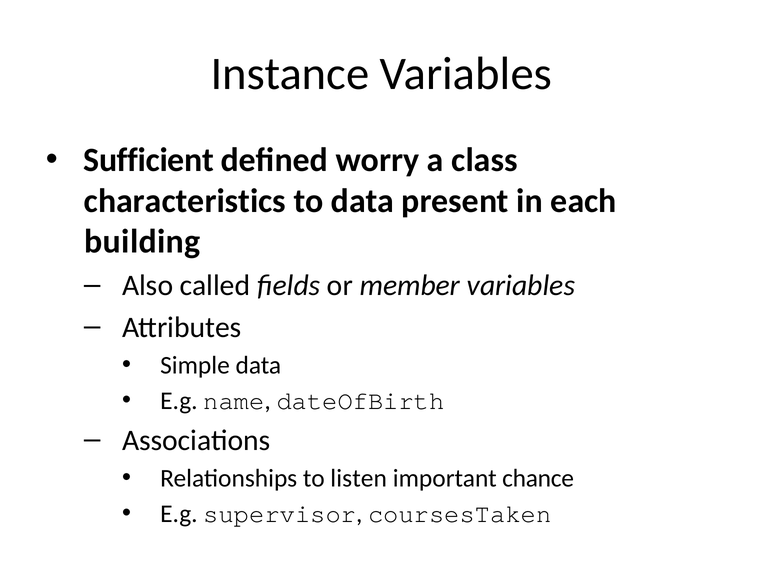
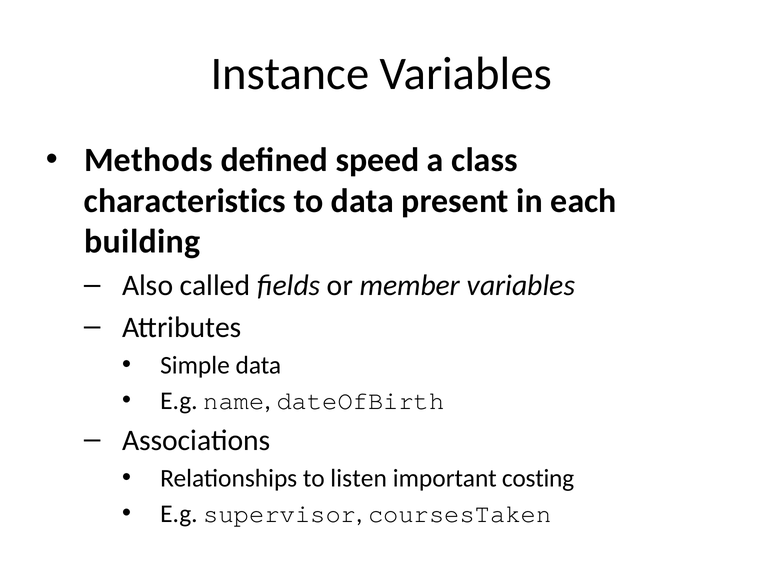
Sufficient: Sufficient -> Methods (148, 160)
worry: worry -> speed (377, 160)
chance: chance -> costing (538, 477)
